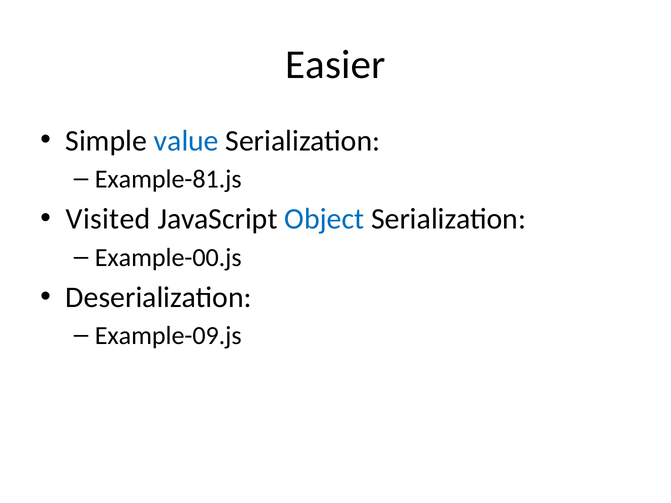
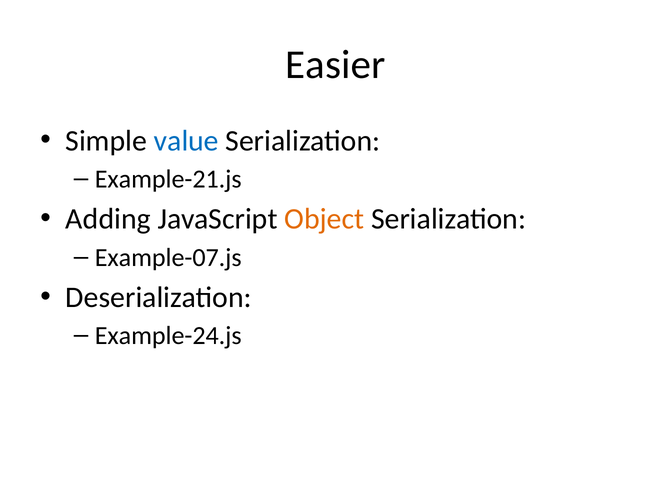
Example-81.js: Example-81.js -> Example-21.js (168, 179)
Visited: Visited -> Adding (108, 219)
Object colour: blue -> orange (324, 219)
Example-00.js: Example-00.js -> Example-07.js (168, 258)
Example-09.js: Example-09.js -> Example-24.js (168, 336)
